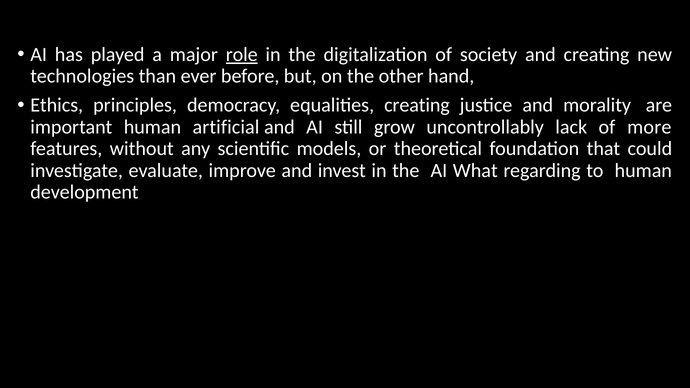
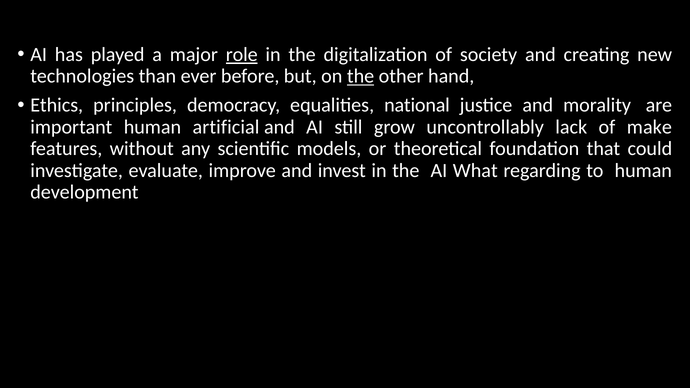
the underline: none -> present (361, 76)
equalities creating: creating -> national (417, 105)
more: more -> make (649, 127)
